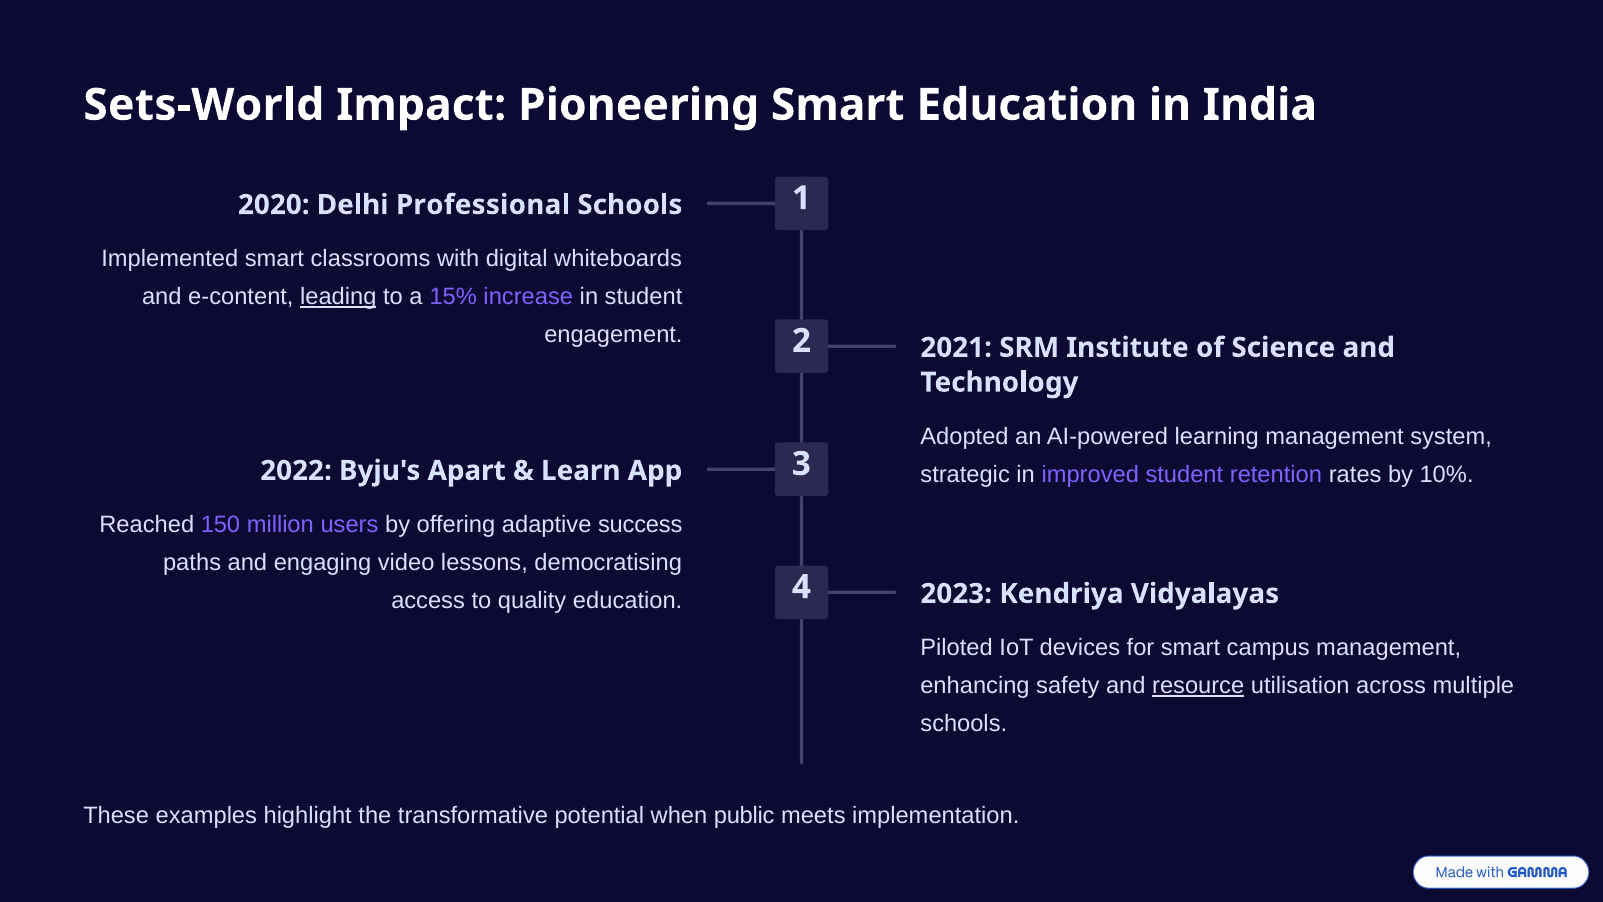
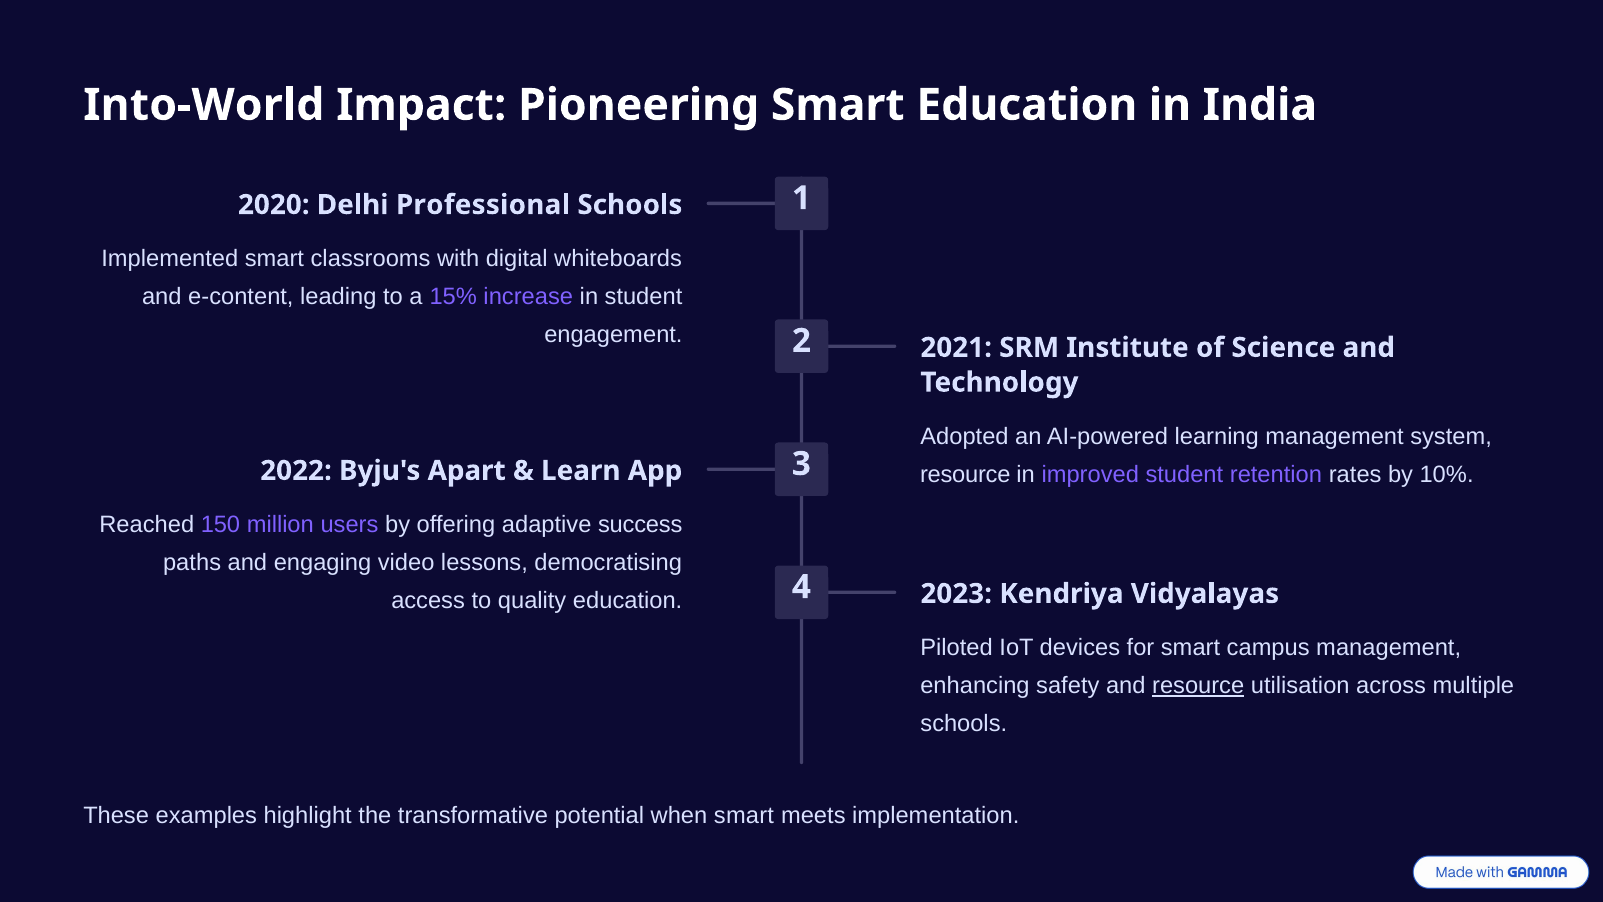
Sets-World: Sets-World -> Into-World (204, 105)
leading underline: present -> none (338, 297)
strategic: strategic -> resource (965, 474)
when public: public -> smart (744, 816)
